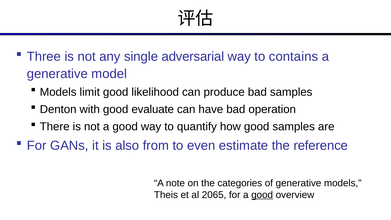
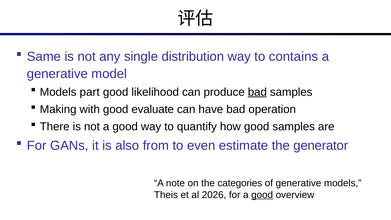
Three: Three -> Same (44, 57)
adversarial: adversarial -> distribution (193, 57)
limit: limit -> part (90, 92)
bad underline: none -> present (257, 92)
Denton: Denton -> Making (58, 109)
reference: reference -> generator (321, 146)
2065: 2065 -> 2026 (214, 195)
